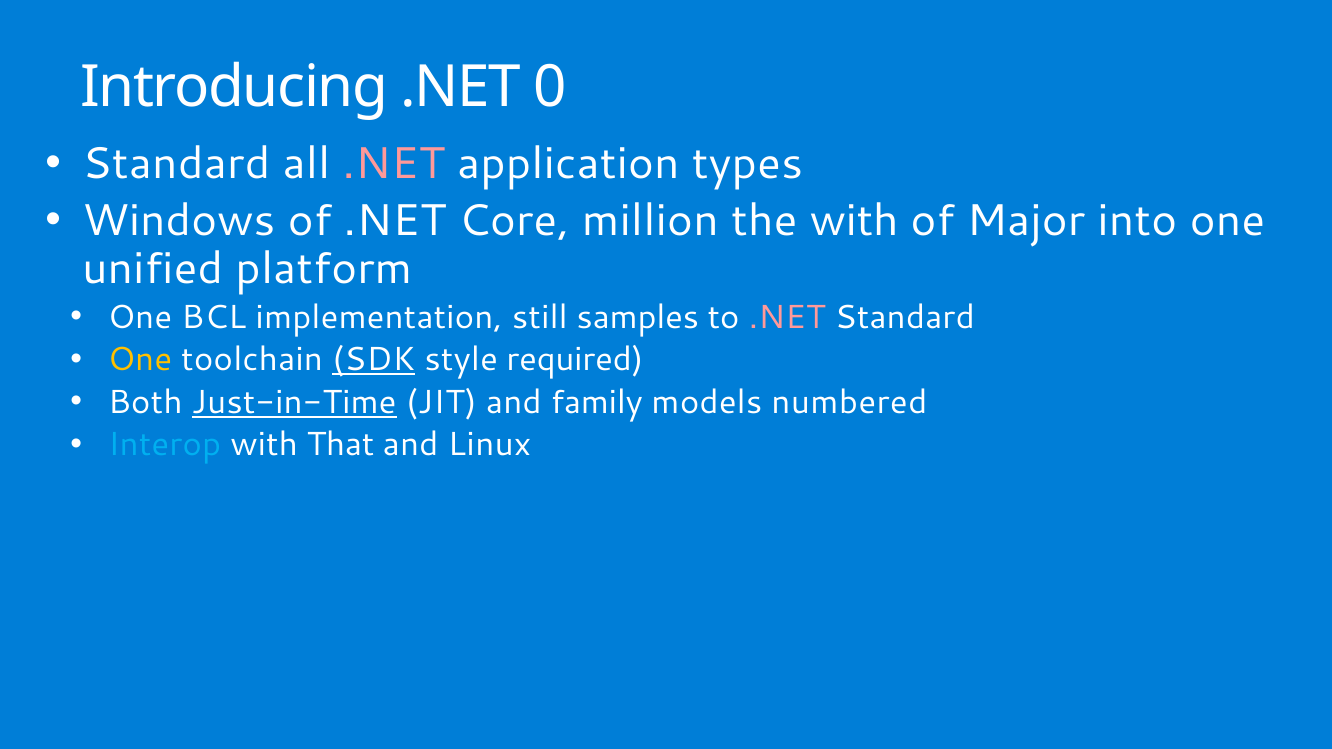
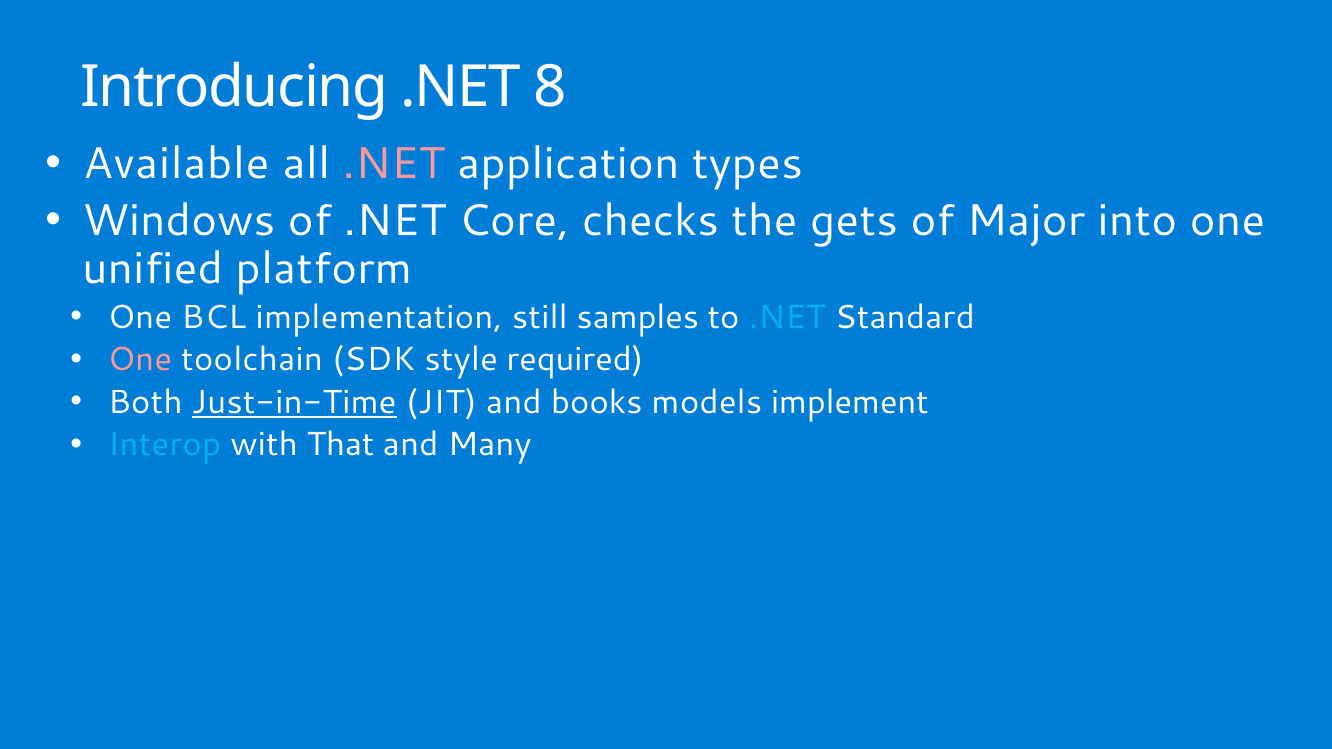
0: 0 -> 8 (550, 87)
Standard: Standard -> Available (176, 164)
million: million -> checks (651, 221)
the with: with -> gets (854, 221)
.NET colour: pink -> light blue (787, 317)
One colour: yellow -> pink (140, 360)
SDK underline: present -> none (374, 360)
family: family -> books (597, 403)
numbered: numbered -> implement (850, 403)
Linux: Linux -> Many (490, 445)
